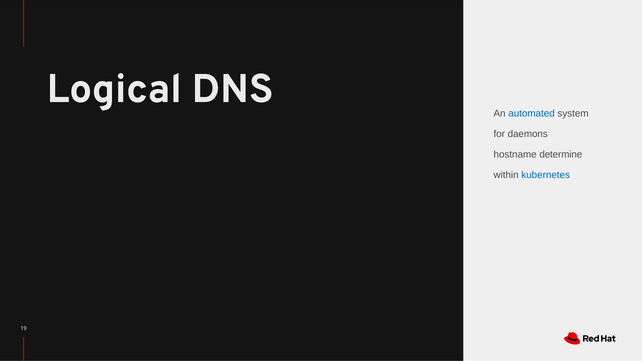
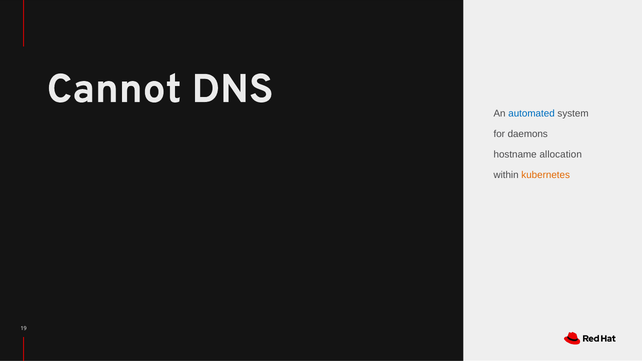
Logical: Logical -> Cannot (114, 89)
determine: determine -> allocation (561, 154)
kubernetes colour: blue -> orange (546, 175)
